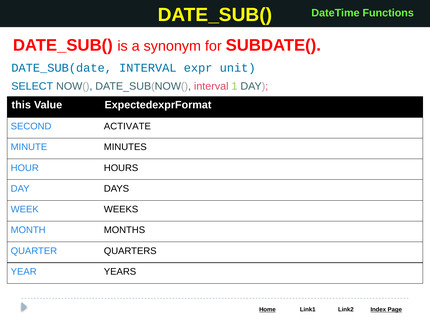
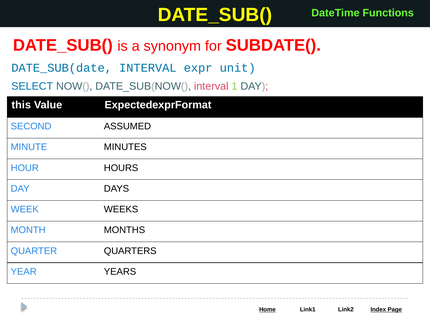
ACTIVATE: ACTIVATE -> ASSUMED (127, 127)
